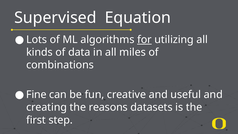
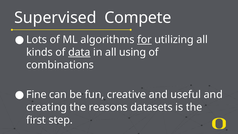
Equation: Equation -> Compete (138, 18)
data underline: none -> present (79, 52)
miles: miles -> using (133, 52)
